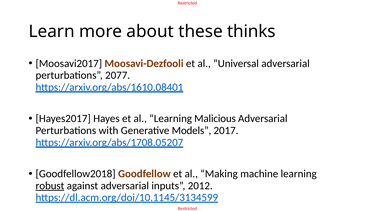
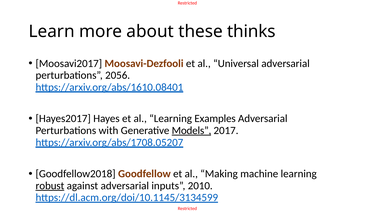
2077: 2077 -> 2056 (118, 75)
Malicious: Malicious -> Examples (215, 119)
Models underline: none -> present (192, 130)
2012: 2012 -> 2010 (200, 186)
